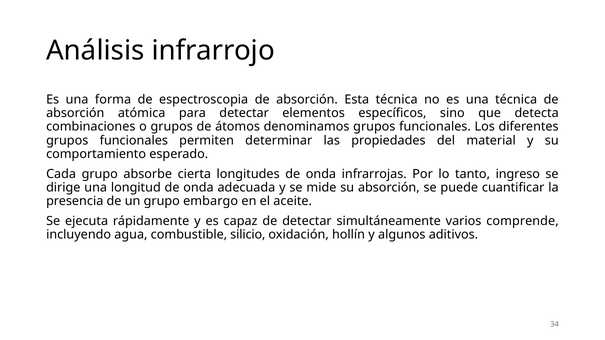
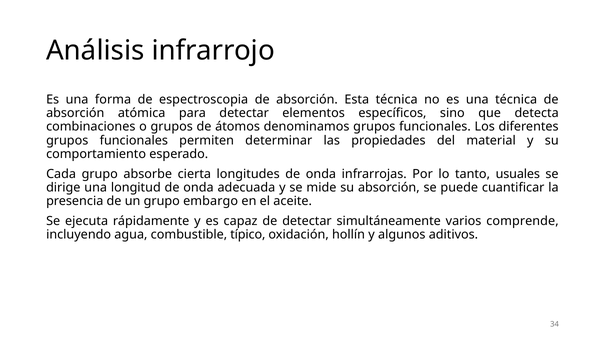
ingreso: ingreso -> usuales (518, 174)
silicio: silicio -> típico (248, 235)
